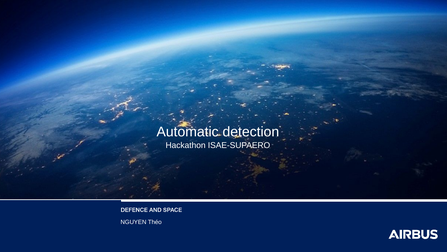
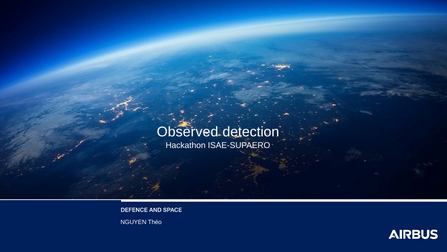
Automatic: Automatic -> Observed (188, 132)
